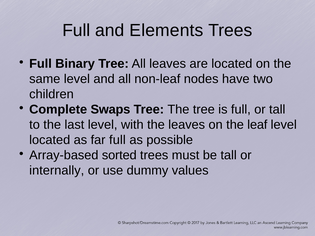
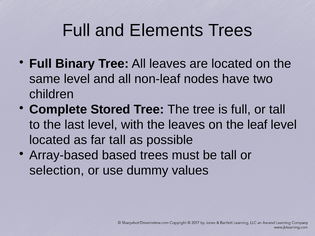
Swaps: Swaps -> Stored (110, 110)
far full: full -> tall (117, 140)
sorted: sorted -> based (119, 155)
internally: internally -> selection (57, 170)
